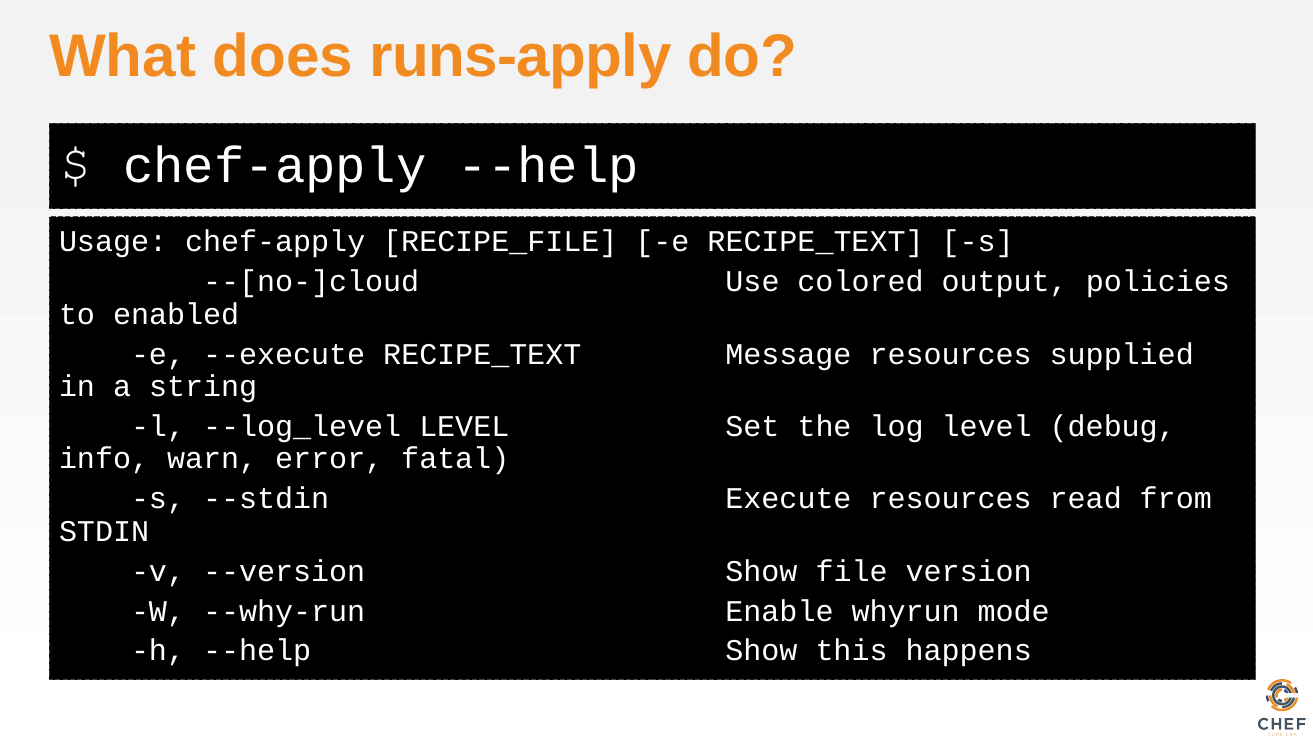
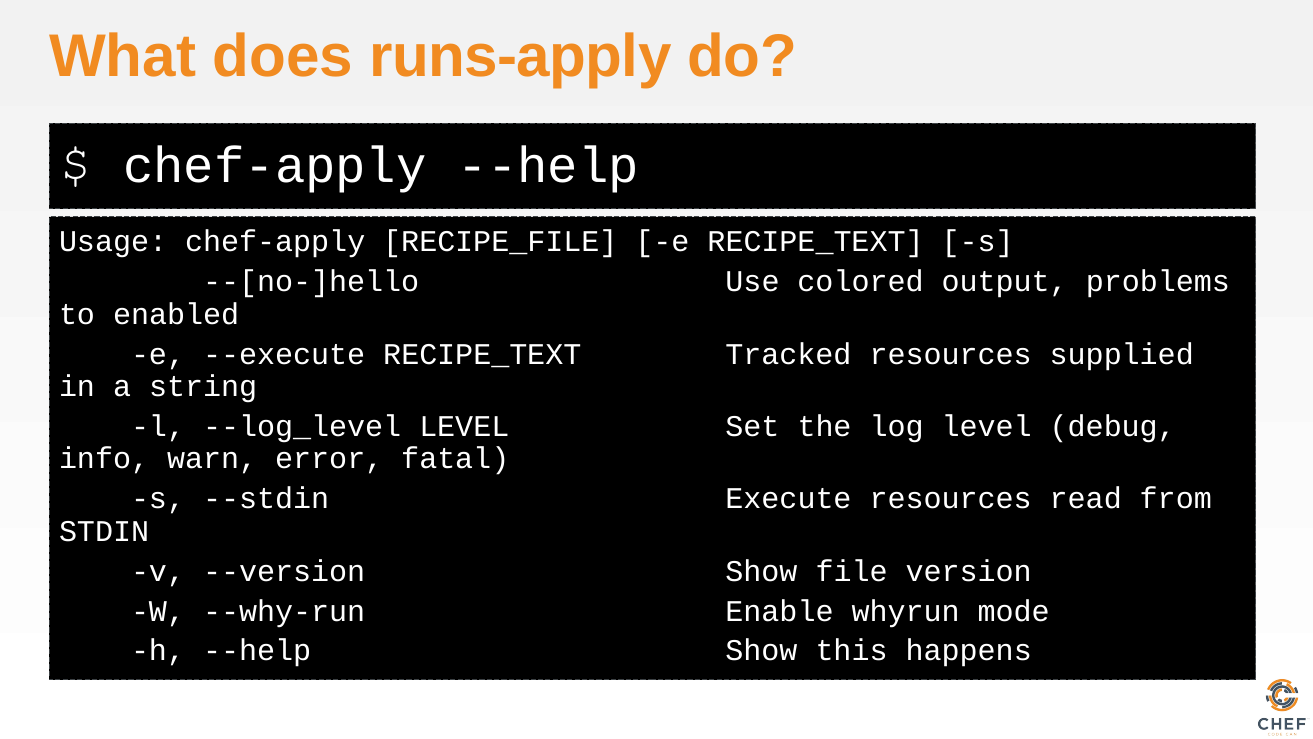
--[no-]cloud: --[no-]cloud -> --[no-]hello (311, 282)
policies: policies -> problems (1158, 282)
Message: Message -> Tracked (788, 354)
